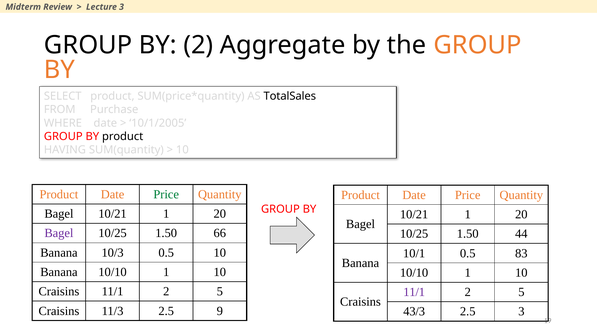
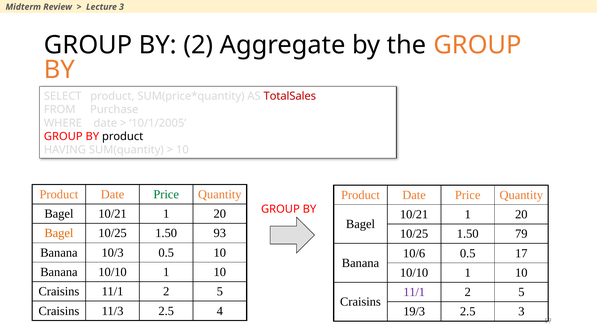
TotalSales colour: black -> red (290, 96)
Bagel colour: purple -> orange (59, 233)
66: 66 -> 93 (220, 233)
44: 44 -> 79 (521, 234)
10/1: 10/1 -> 10/6 (414, 253)
83: 83 -> 17 (521, 253)
9: 9 -> 4 (220, 311)
43/3: 43/3 -> 19/3 (414, 311)
